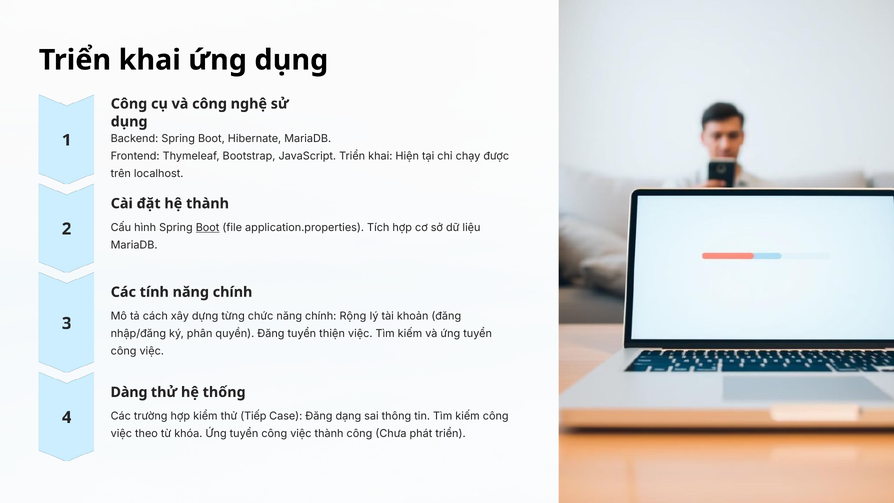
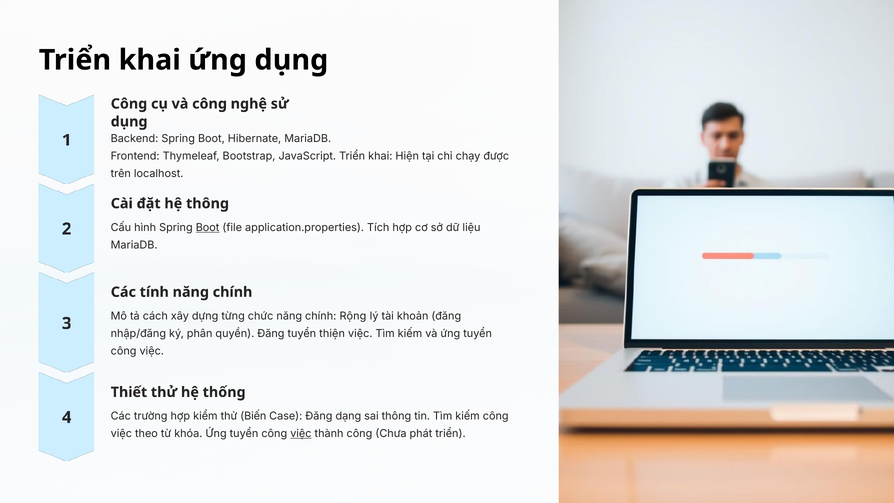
hệ thành: thành -> thông (208, 203)
Dàng: Dàng -> Thiết (129, 392)
Tiếp: Tiếp -> Biến (253, 416)
việc underline: none -> present (301, 434)
